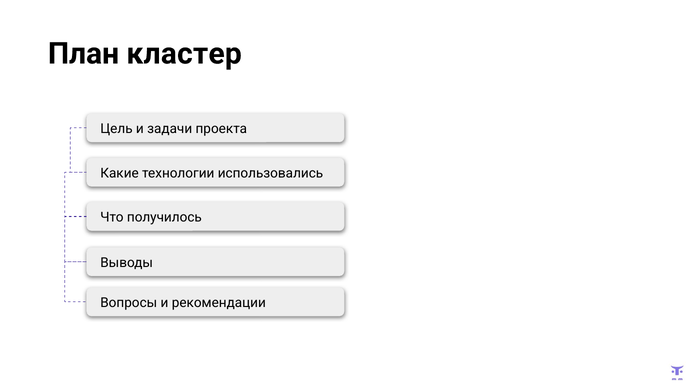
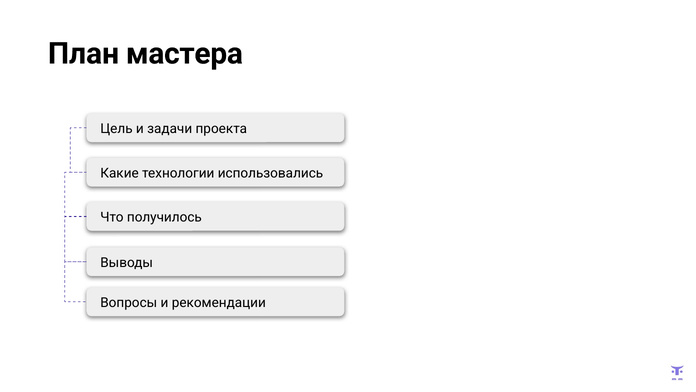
кластер: кластер -> мастера (184, 54)
